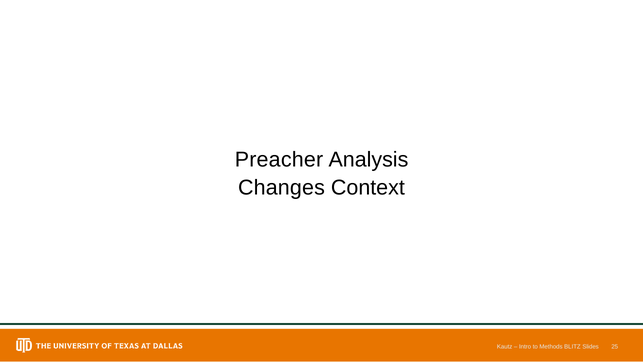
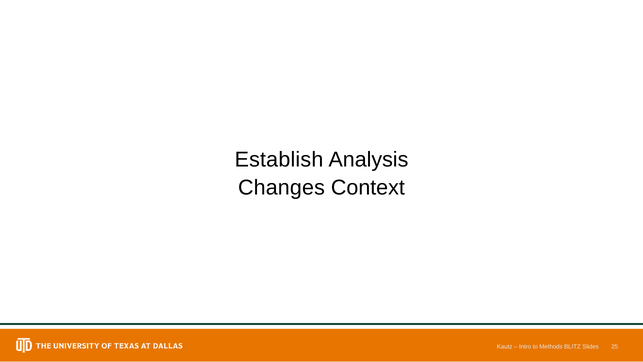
Preacher: Preacher -> Establish (279, 160)
